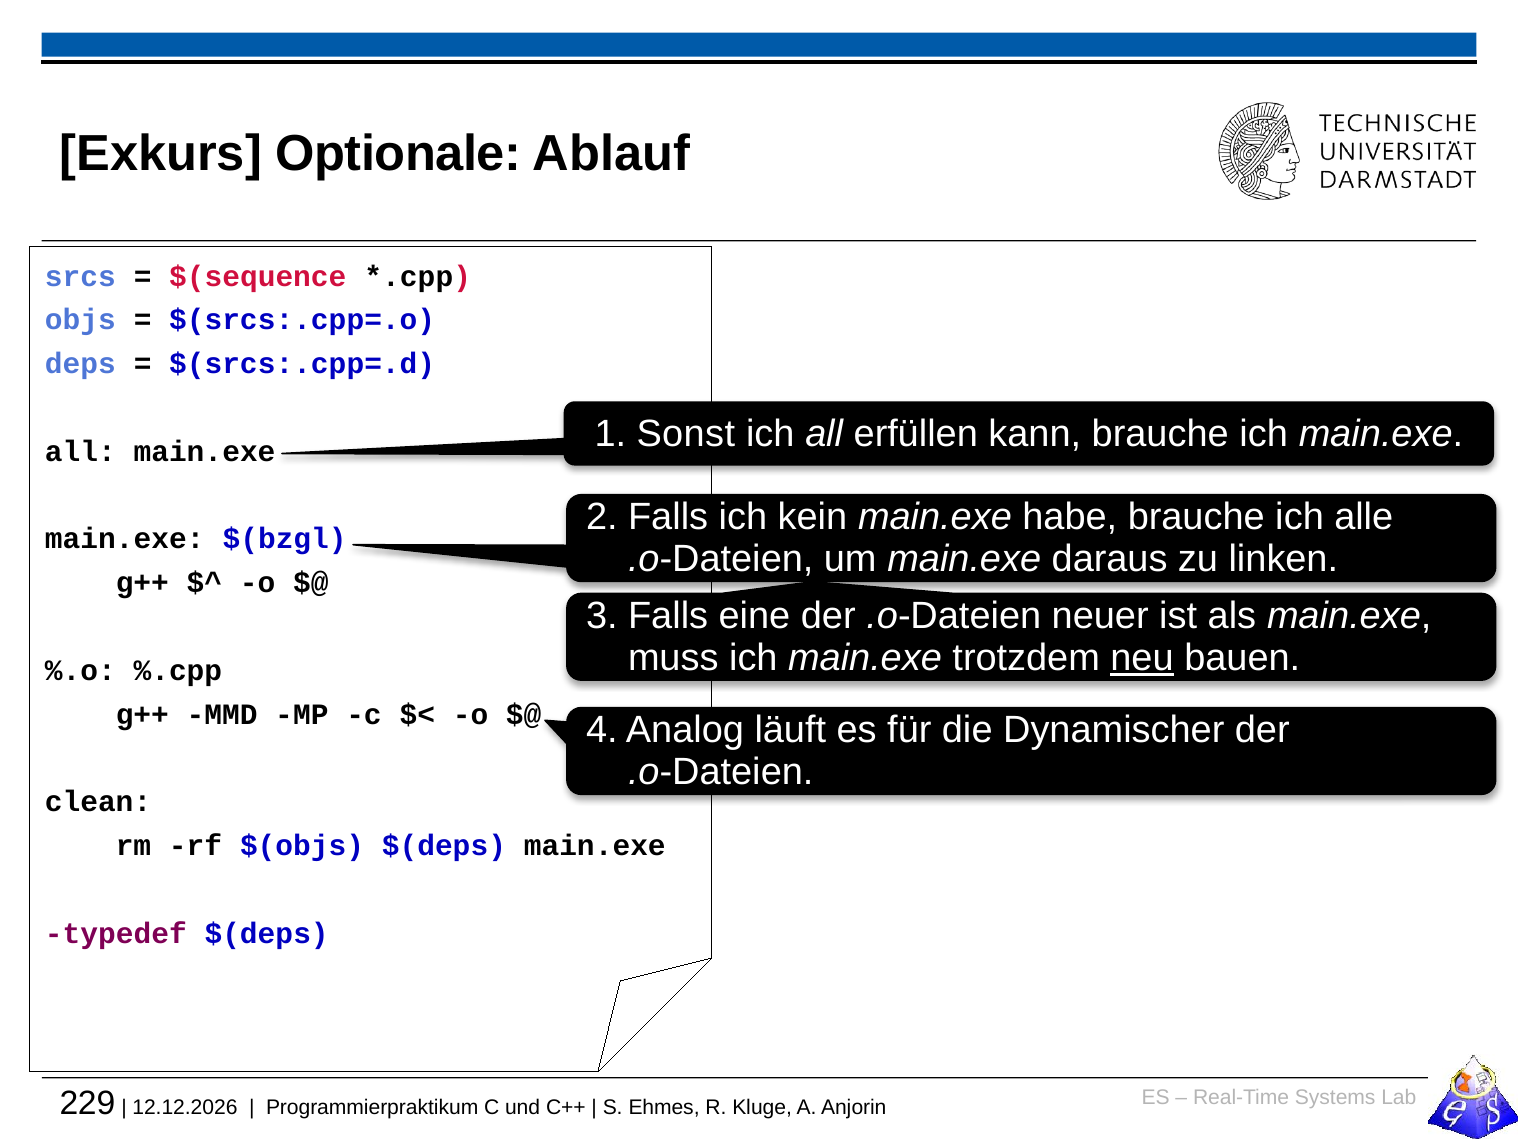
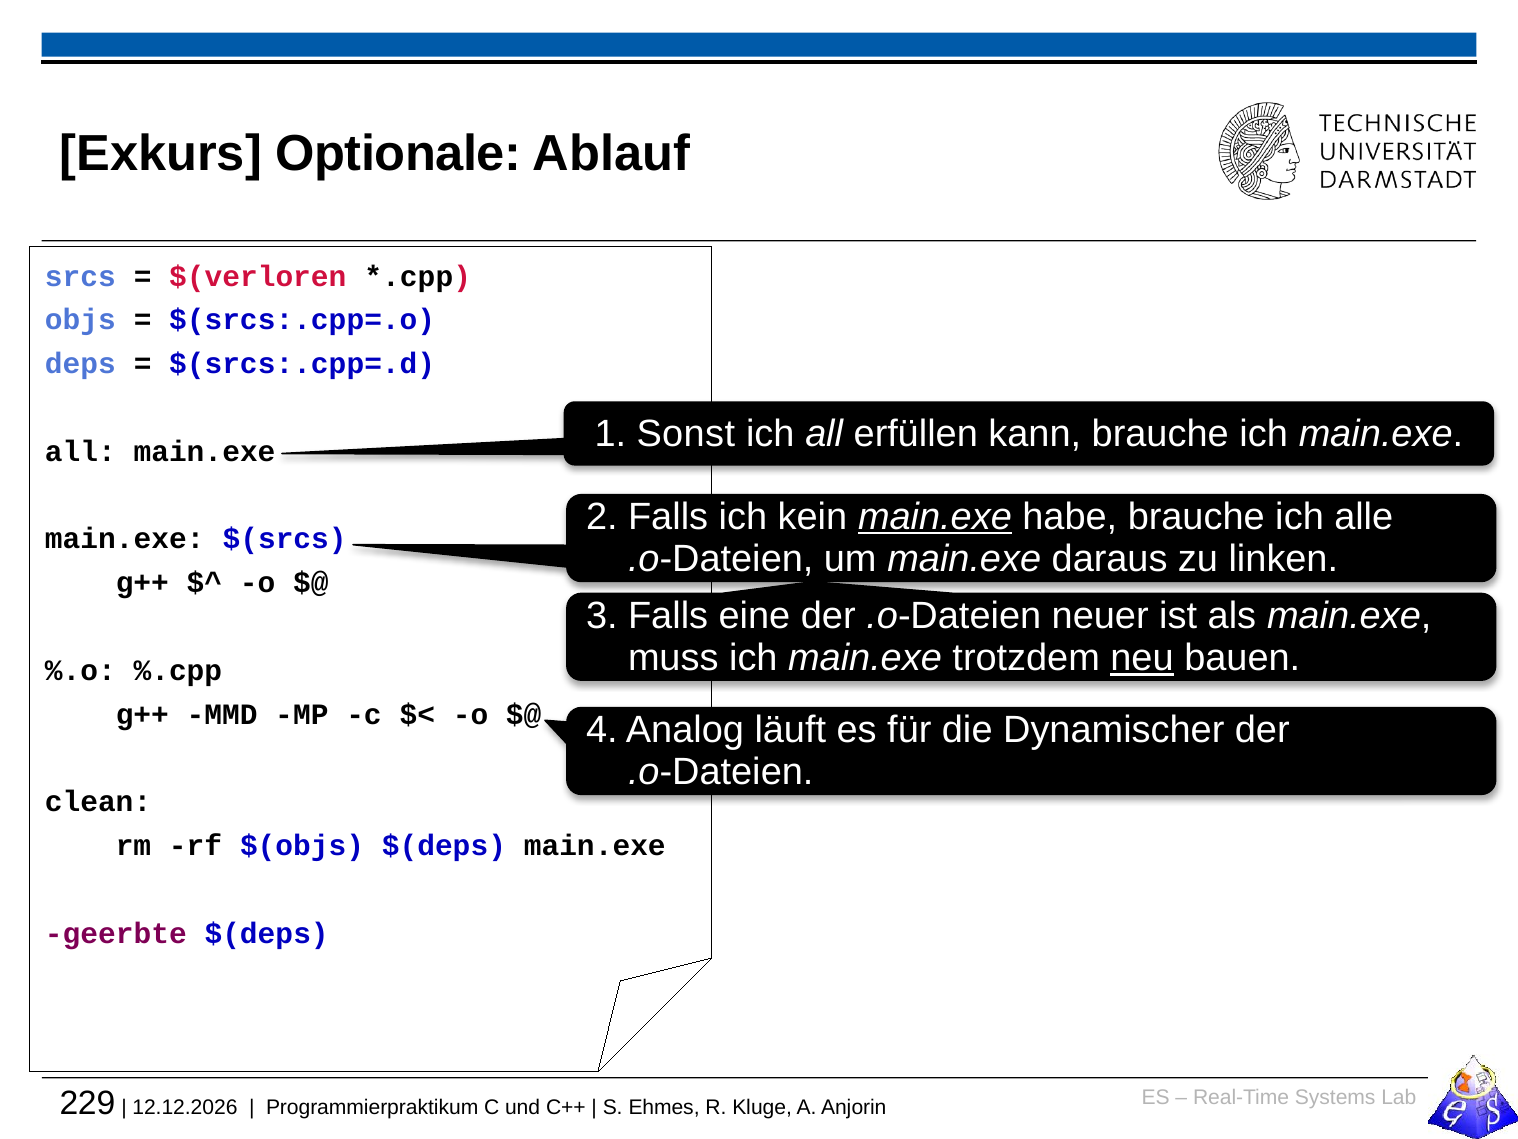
$(sequence: $(sequence -> $(verloren (258, 276)
main.exe underline: none -> present (935, 517)
$(bzgl: $(bzgl -> $(srcs (285, 539)
typedef: typedef -> geerbte (116, 933)
